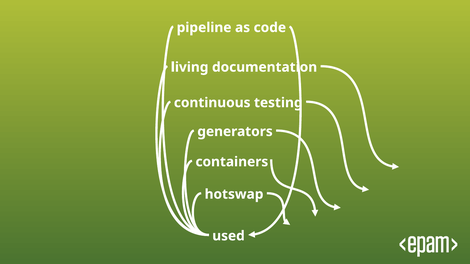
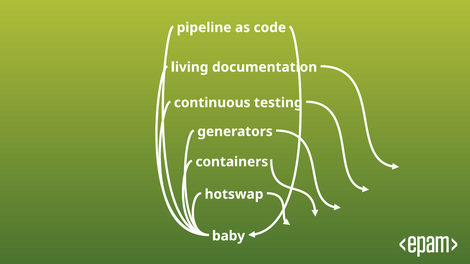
used: used -> baby (229, 236)
